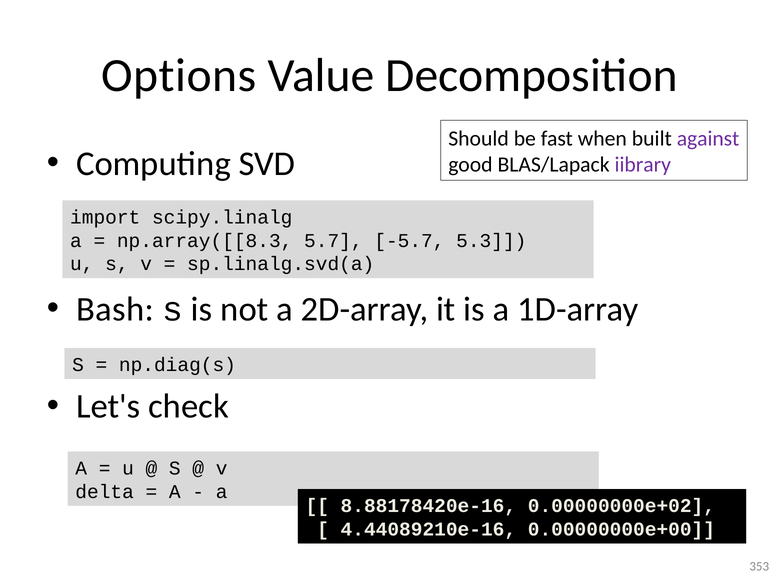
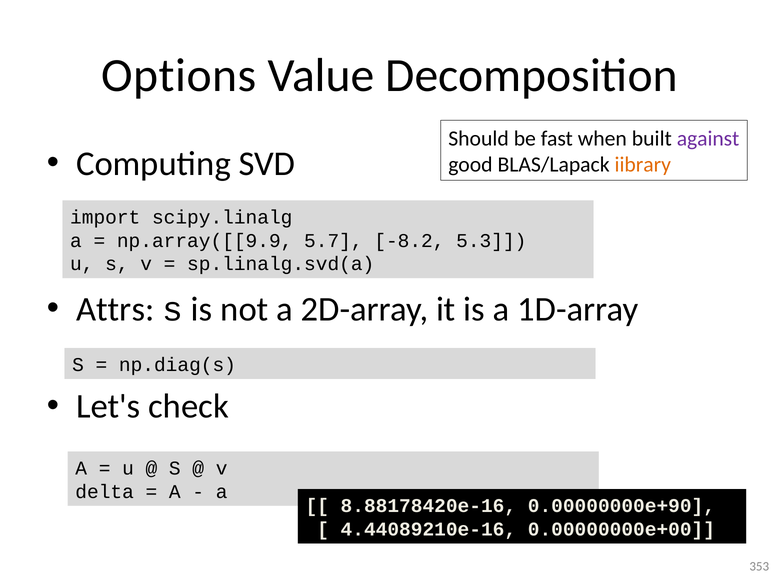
iibrary colour: purple -> orange (643, 165)
np.array([[8.3: np.array([[8.3 -> np.array([[9.9 (205, 241)
-5.7: -5.7 -> -8.2 (409, 241)
Bash: Bash -> Attrs (115, 309)
0.00000000e+02: 0.00000000e+02 -> 0.00000000e+90 (621, 506)
